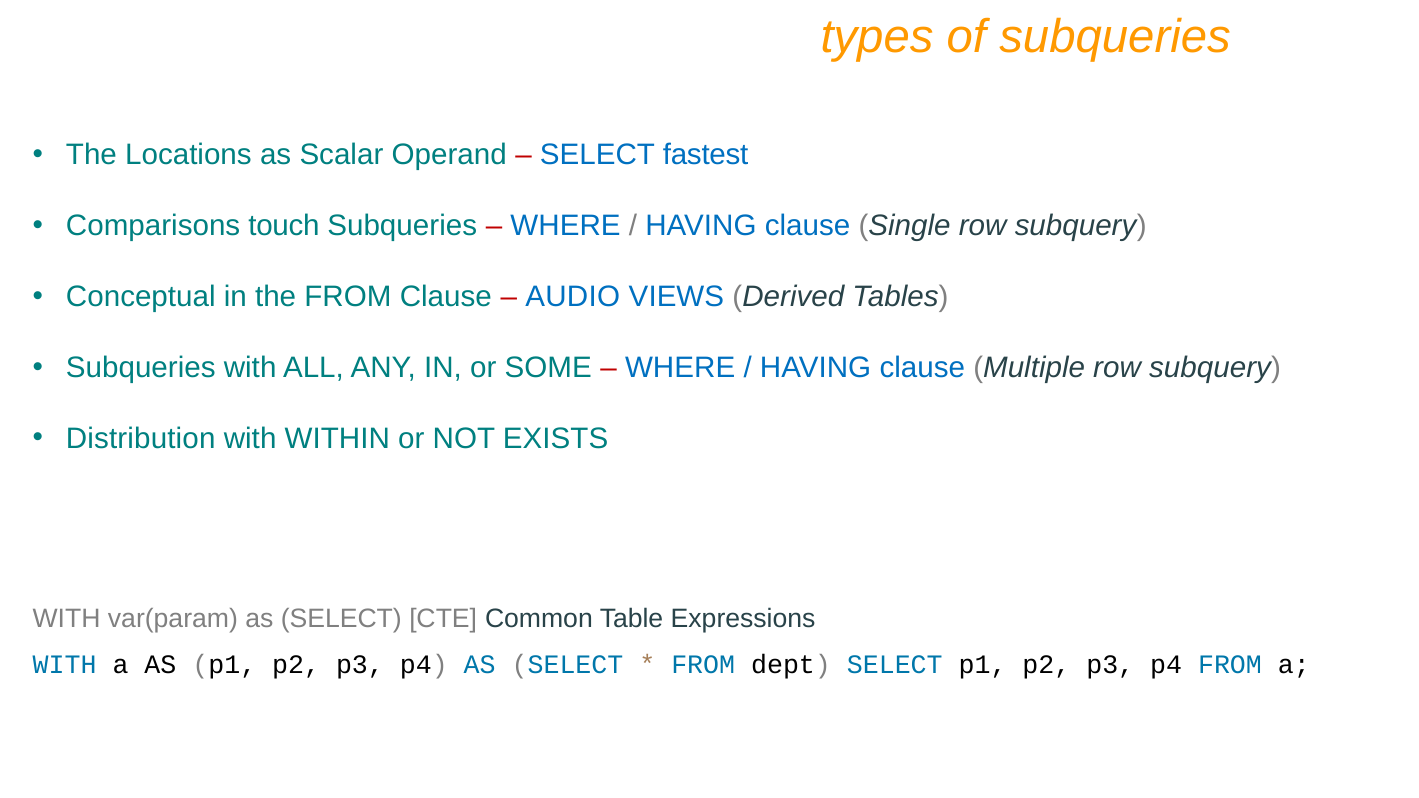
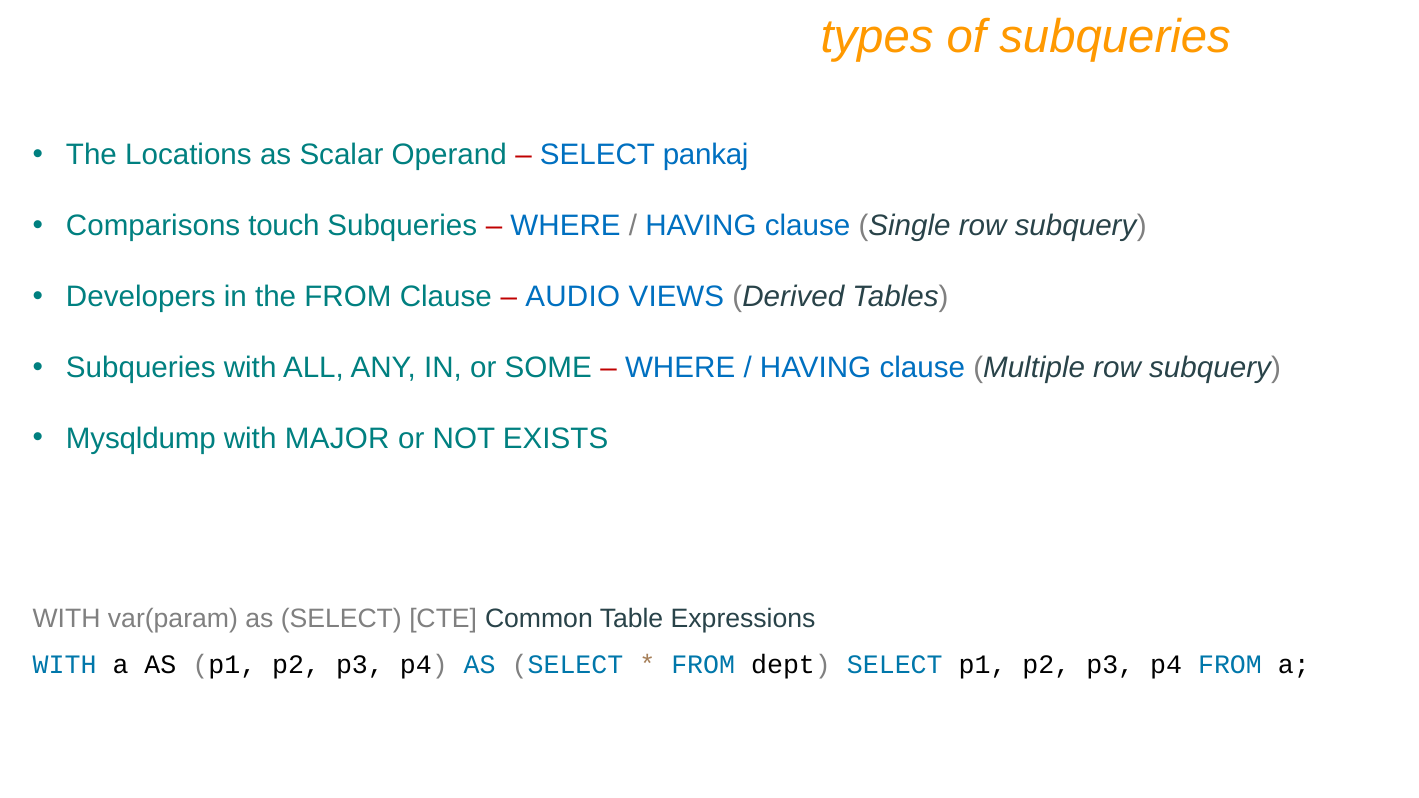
fastest: fastest -> pankaj (706, 155)
Conceptual: Conceptual -> Developers (141, 297)
Distribution: Distribution -> Mysqldump (141, 439)
WITHIN: WITHIN -> MAJOR (337, 439)
